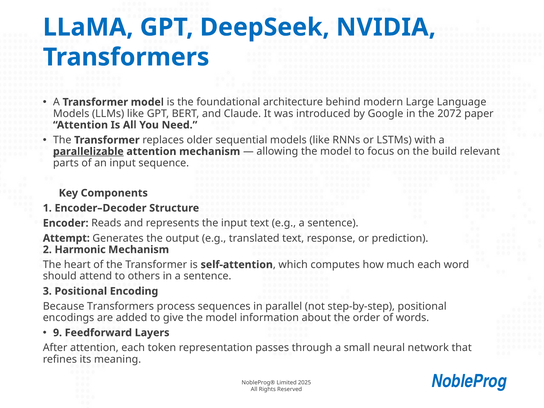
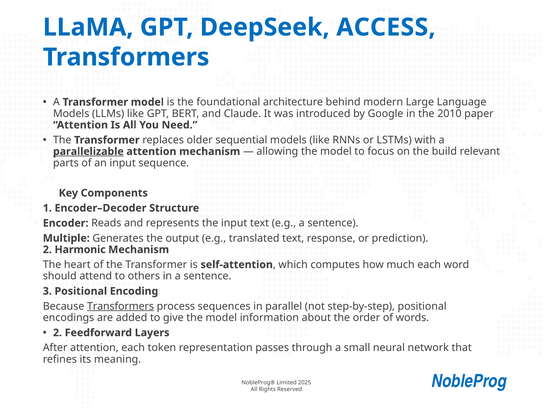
NVIDIA: NVIDIA -> ACCESS (386, 27)
2072: 2072 -> 2010 (449, 114)
Attempt: Attempt -> Multiple (66, 238)
Transformers underline: none -> present (121, 306)
9: 9 -> 2 (58, 333)
